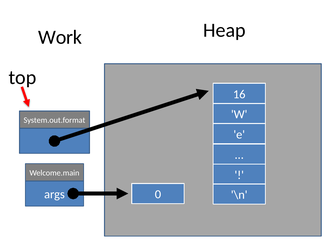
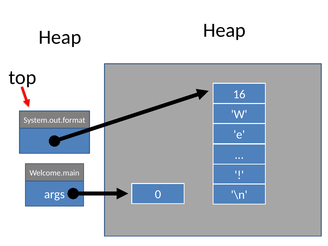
Work: Work -> Heap (60, 37)
